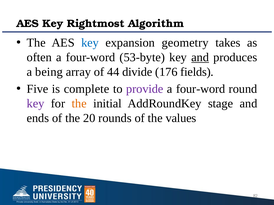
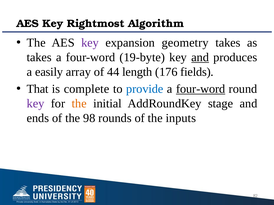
key colour: blue -> purple (90, 43)
often: often -> takes (39, 57)
53-byte: 53-byte -> 19-byte (142, 57)
being: being -> easily (49, 72)
divide: divide -> length (137, 72)
Five: Five -> That (38, 89)
provide colour: purple -> blue (145, 89)
four-word underline: none -> present (201, 89)
20: 20 -> 98 (89, 118)
values: values -> inputs (181, 118)
